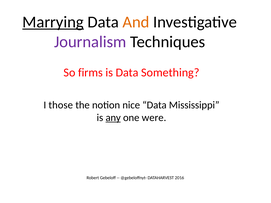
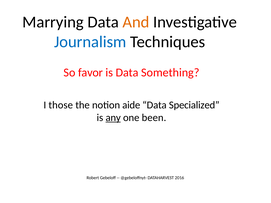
Marrying underline: present -> none (53, 22)
Journalism colour: purple -> blue (90, 42)
firms: firms -> favor (90, 73)
nice: nice -> aide (131, 105)
Mississippi: Mississippi -> Specialized (194, 105)
were: were -> been (154, 118)
